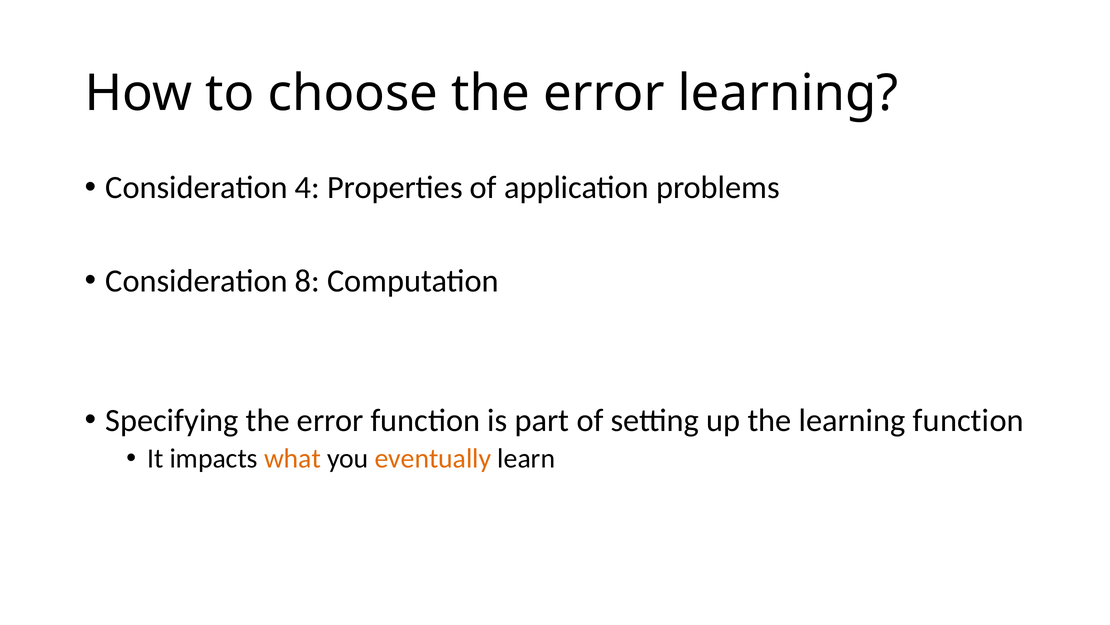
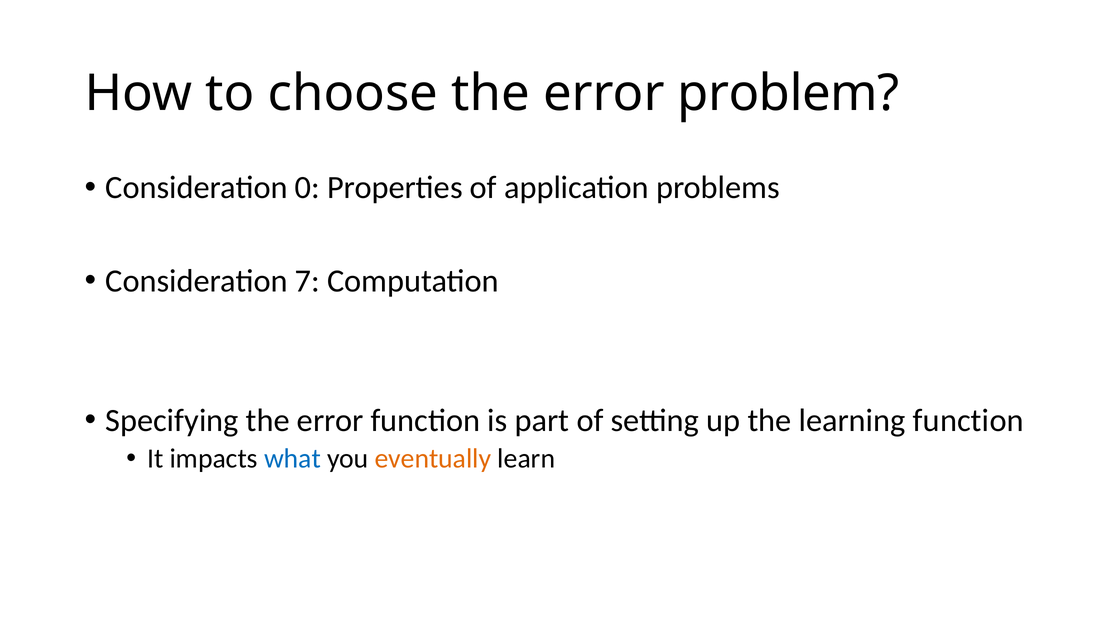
error learning: learning -> problem (788, 93)
4: 4 -> 0 (307, 188)
8: 8 -> 7 (307, 281)
what colour: orange -> blue (292, 458)
